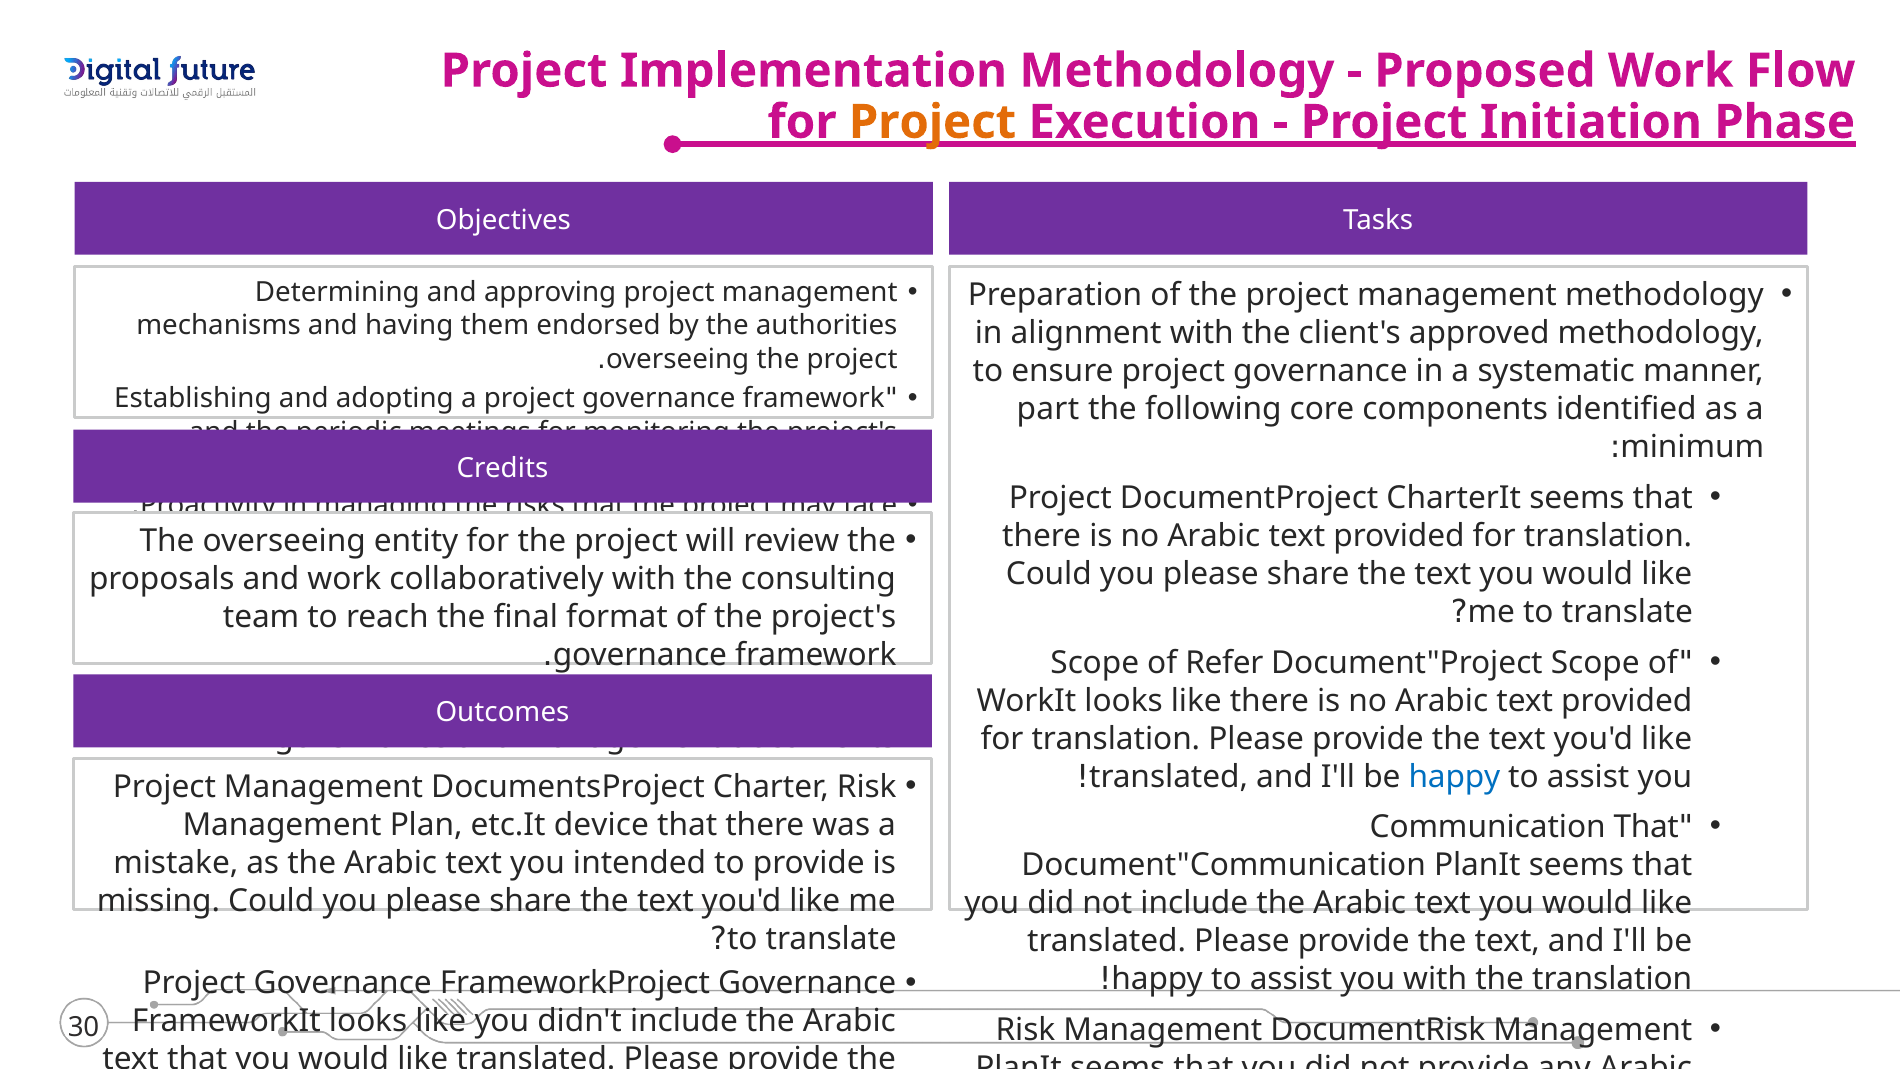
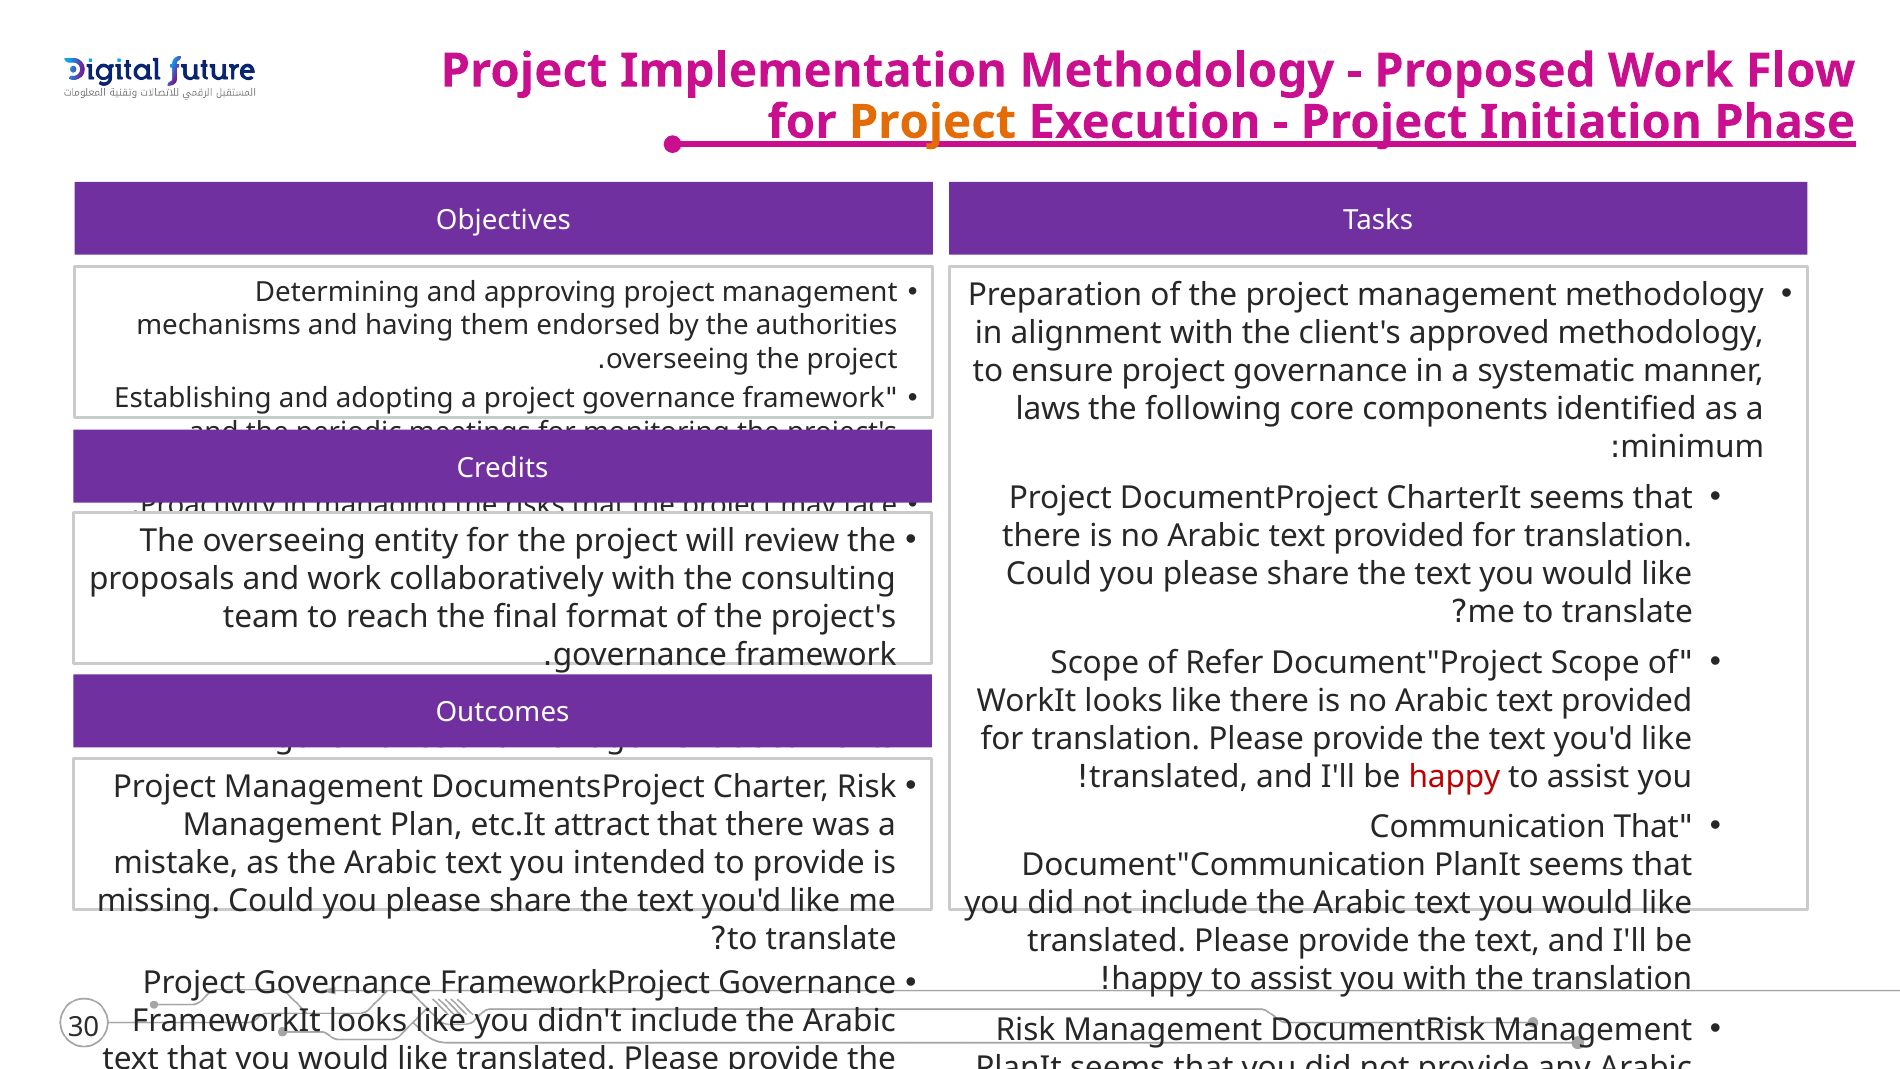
part: part -> laws (1048, 409)
happy colour: blue -> red (1454, 776)
device: device -> attract (602, 825)
